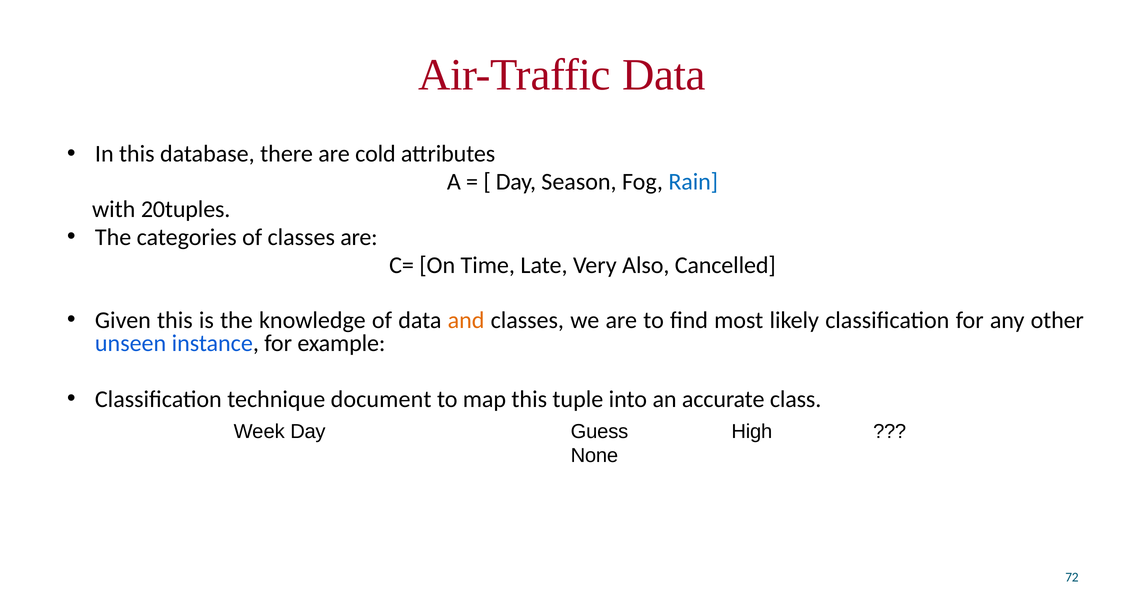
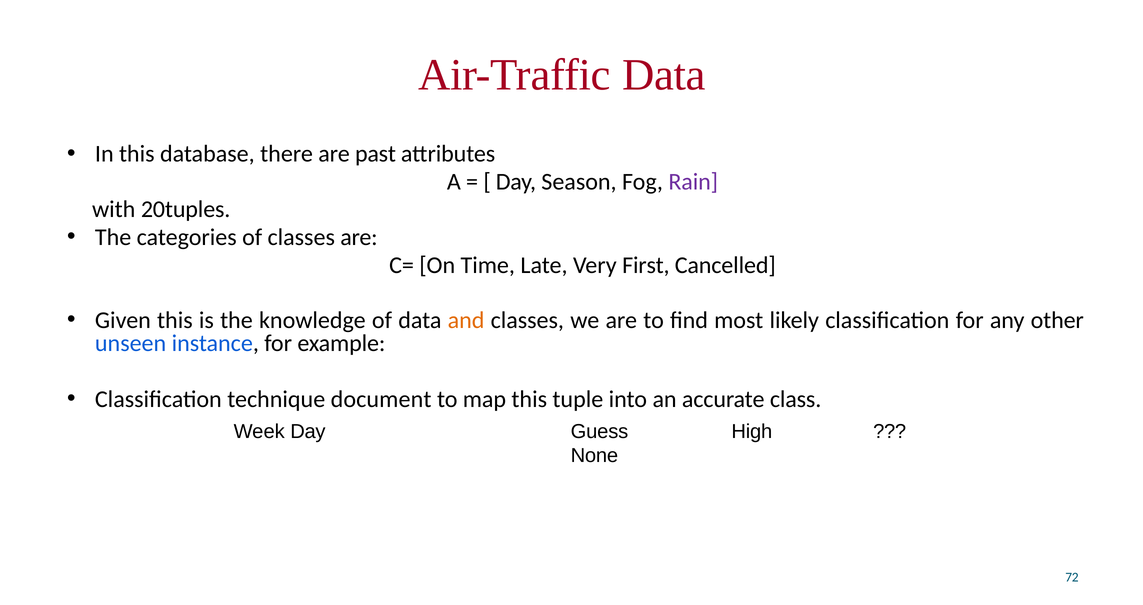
cold: cold -> past (376, 154)
Rain colour: blue -> purple (693, 182)
Also: Also -> First (646, 265)
